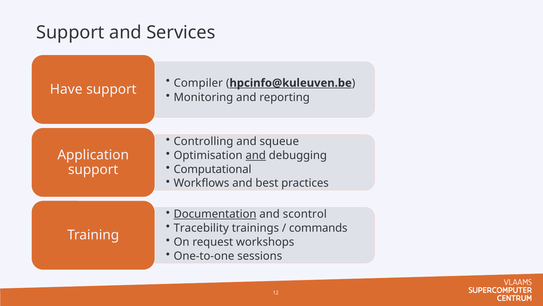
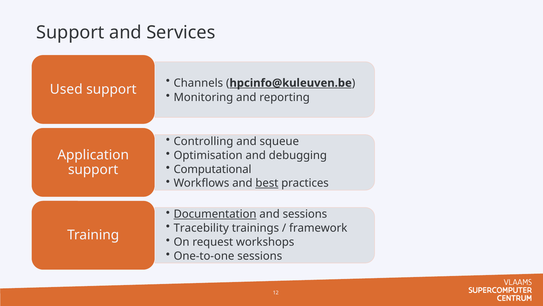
Compiler: Compiler -> Channels (198, 83)
Have: Have -> Used (66, 89)
and underline: present -> none (256, 155)
best underline: none -> present (267, 183)
and scontrol: scontrol -> sessions (305, 214)
commands: commands -> framework (318, 228)
